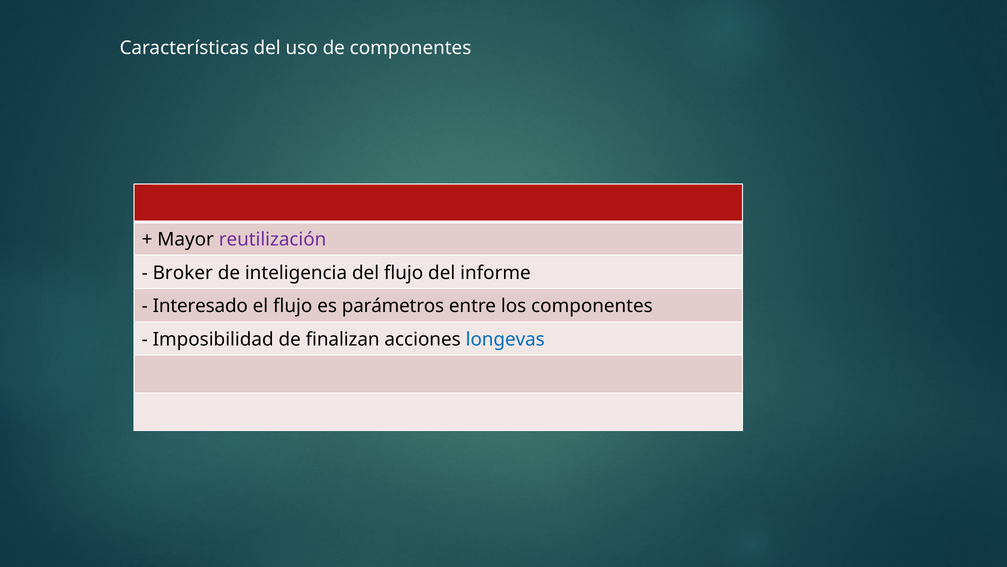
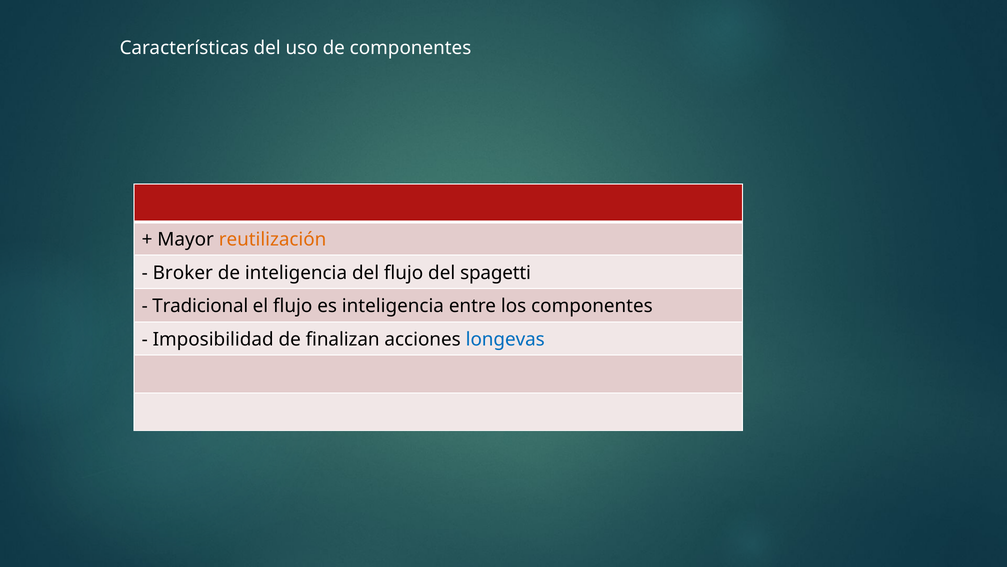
reutilización colour: purple -> orange (273, 239)
informe: informe -> spagetti (496, 273)
Interesado: Interesado -> Tradicional (200, 306)
es parámetros: parámetros -> inteligencia (393, 306)
